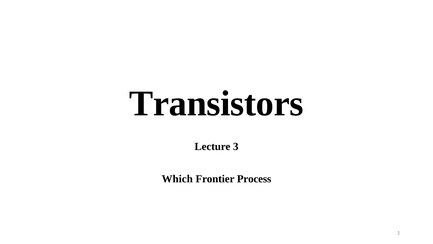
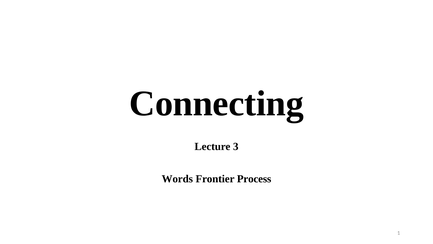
Transistors: Transistors -> Connecting (216, 103)
Which: Which -> Words (177, 179)
